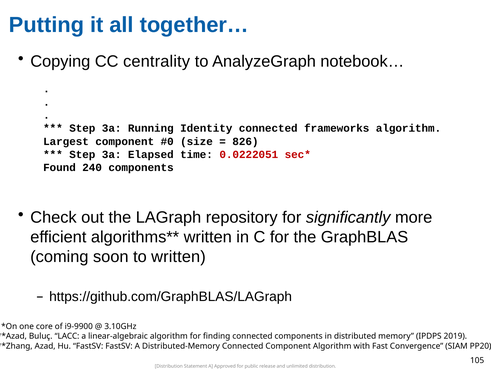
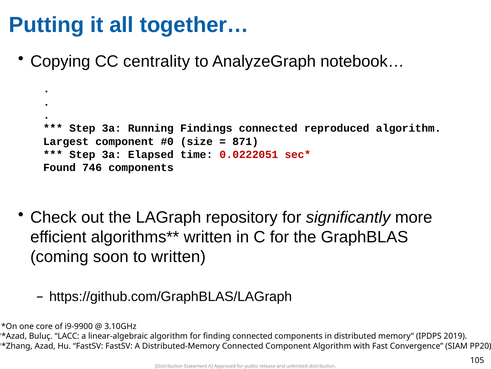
Identity: Identity -> Findings (206, 128)
frameworks: frameworks -> reproduced (337, 128)
826: 826 -> 871 (245, 141)
240: 240 -> 746 (92, 167)
